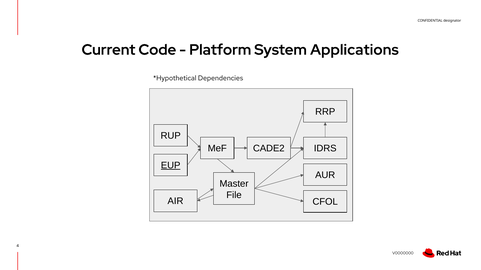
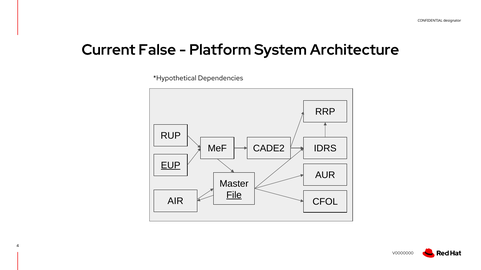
Code: Code -> False (157, 50)
Applications: Applications -> Architecture (355, 50)
File underline: none -> present (234, 195)
